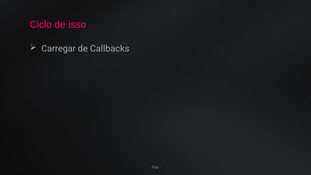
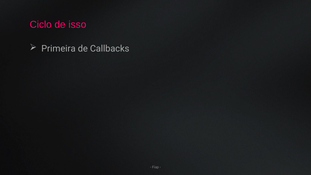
Carregar: Carregar -> Primeira (58, 49)
